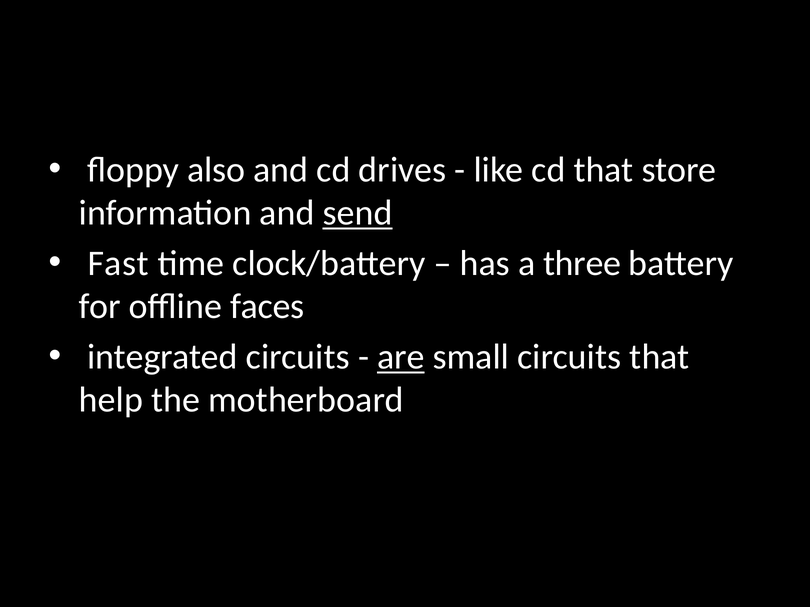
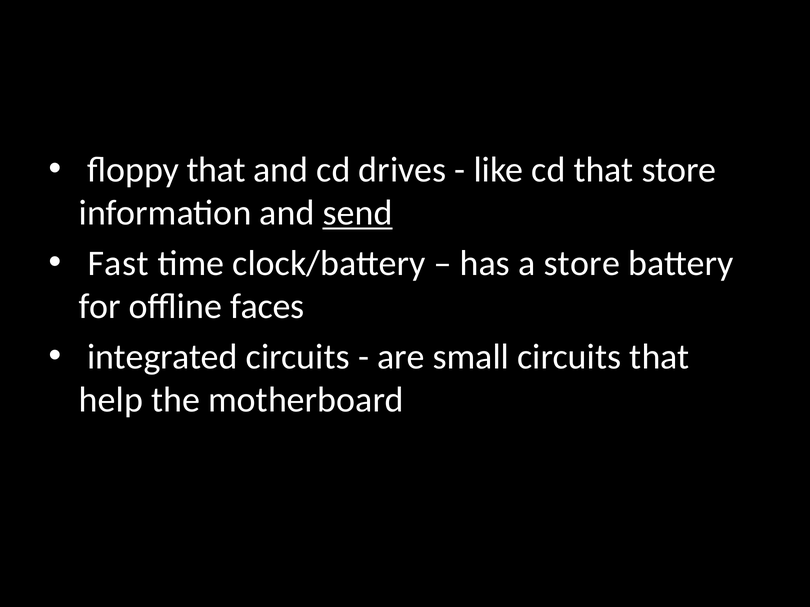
floppy also: also -> that (216, 170)
a three: three -> store (582, 264)
are underline: present -> none (401, 357)
